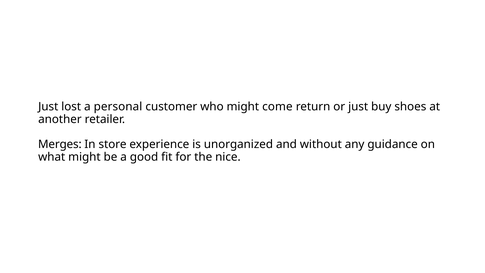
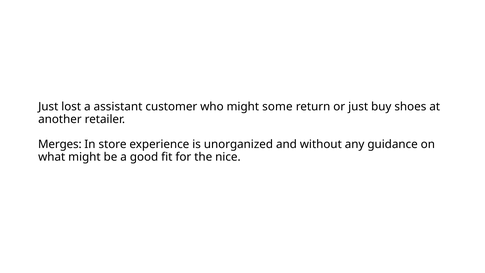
personal: personal -> assistant (118, 107)
come: come -> some (277, 107)
